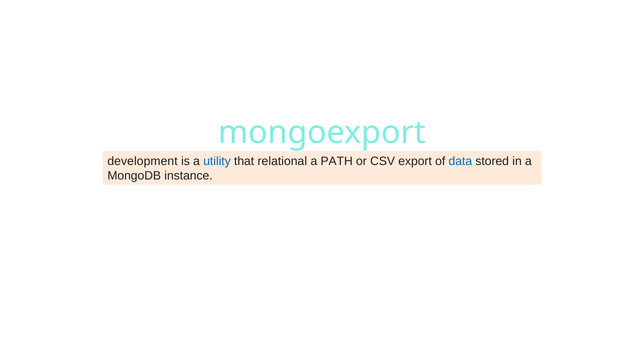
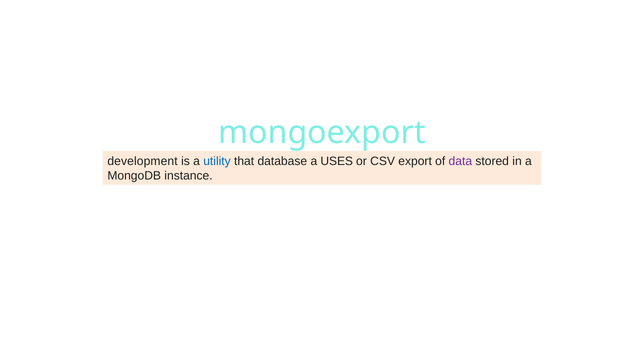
relational: relational -> database (282, 162)
PATH: PATH -> USES (337, 162)
data colour: blue -> purple (460, 162)
